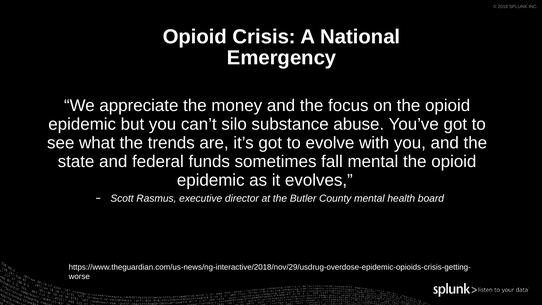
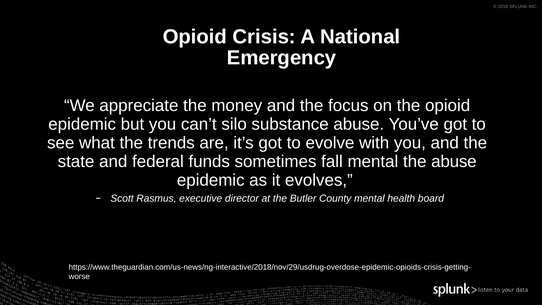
opioid: opioid -> abuse (454, 162)
